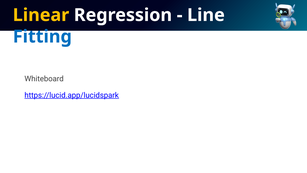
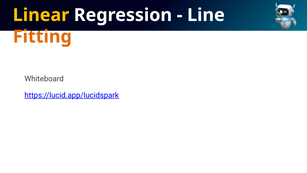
Fitting colour: blue -> orange (42, 37)
